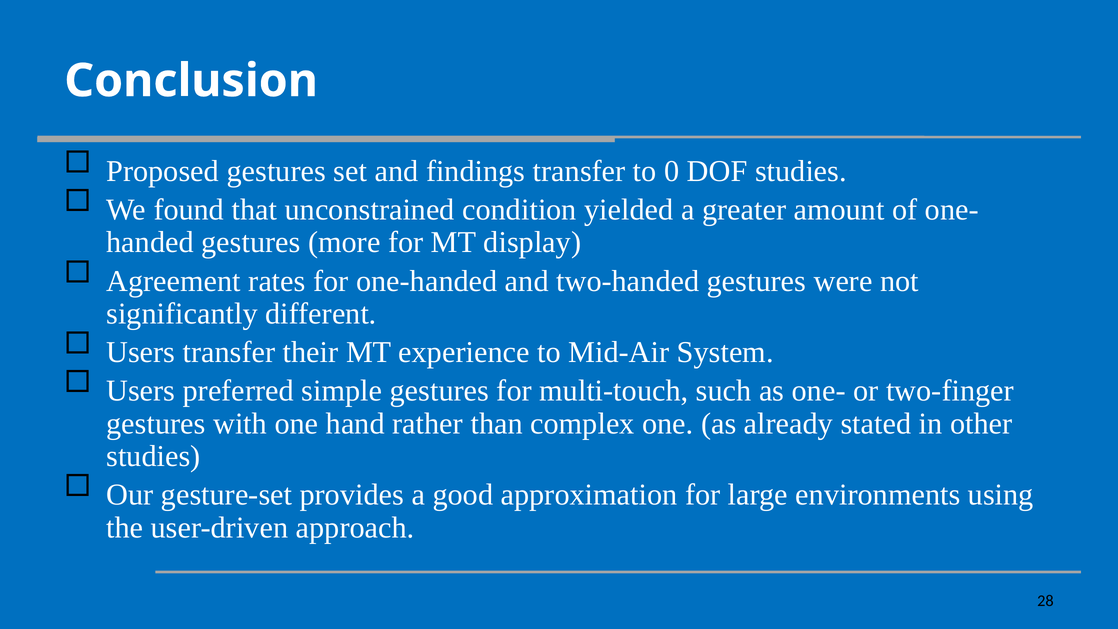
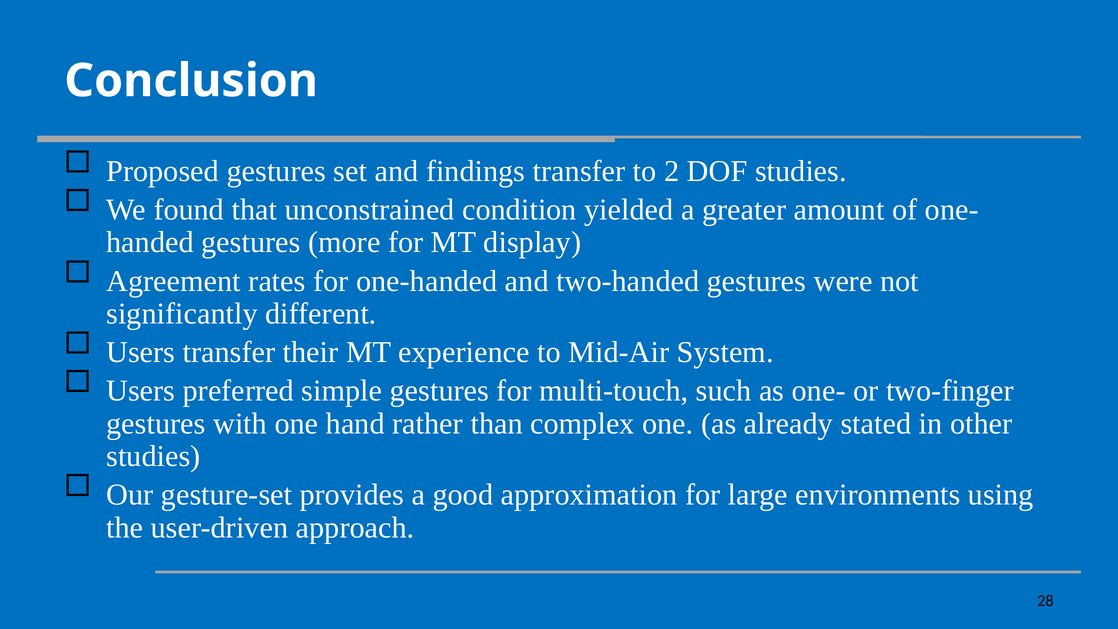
0: 0 -> 2 (672, 171)
